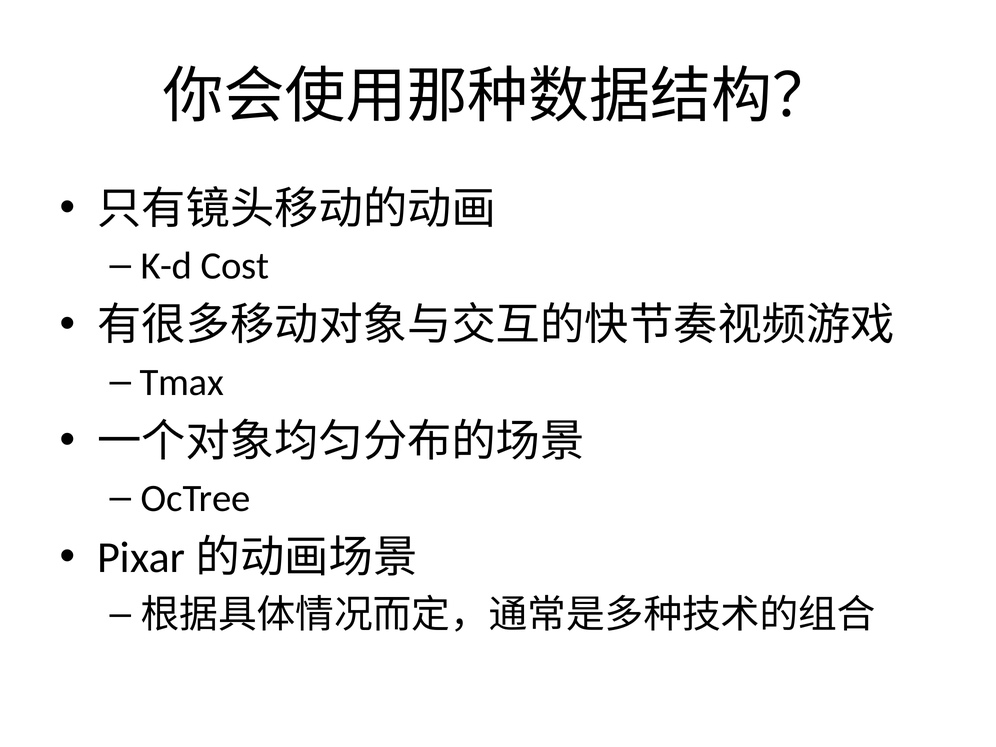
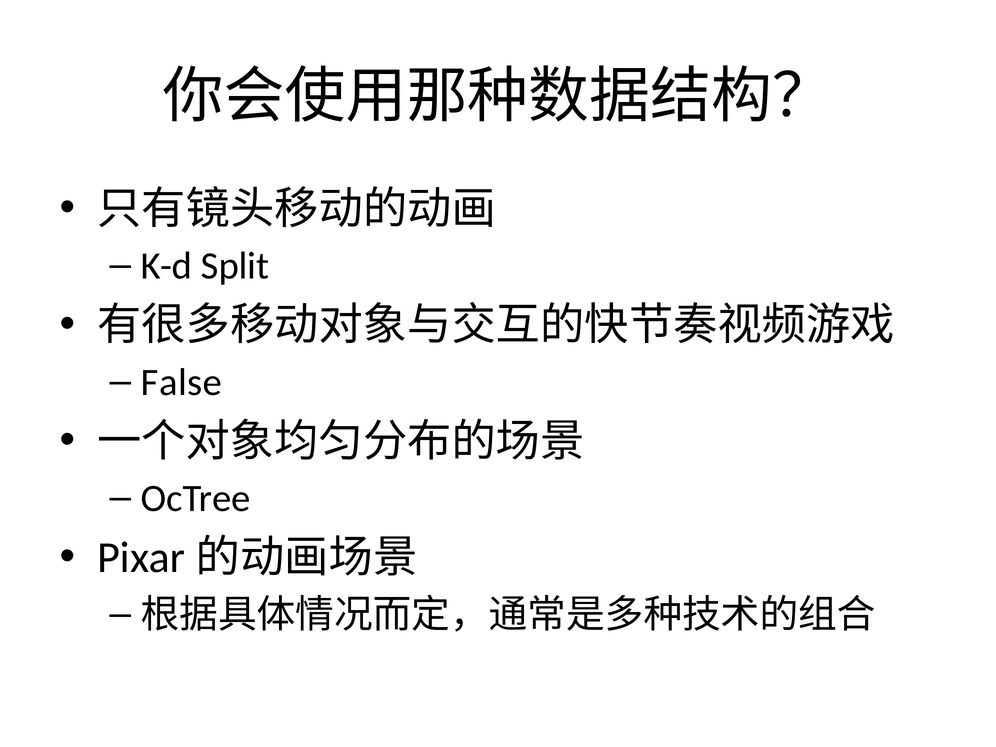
Cost: Cost -> Split (235, 266)
Tmax: Tmax -> False (182, 382)
